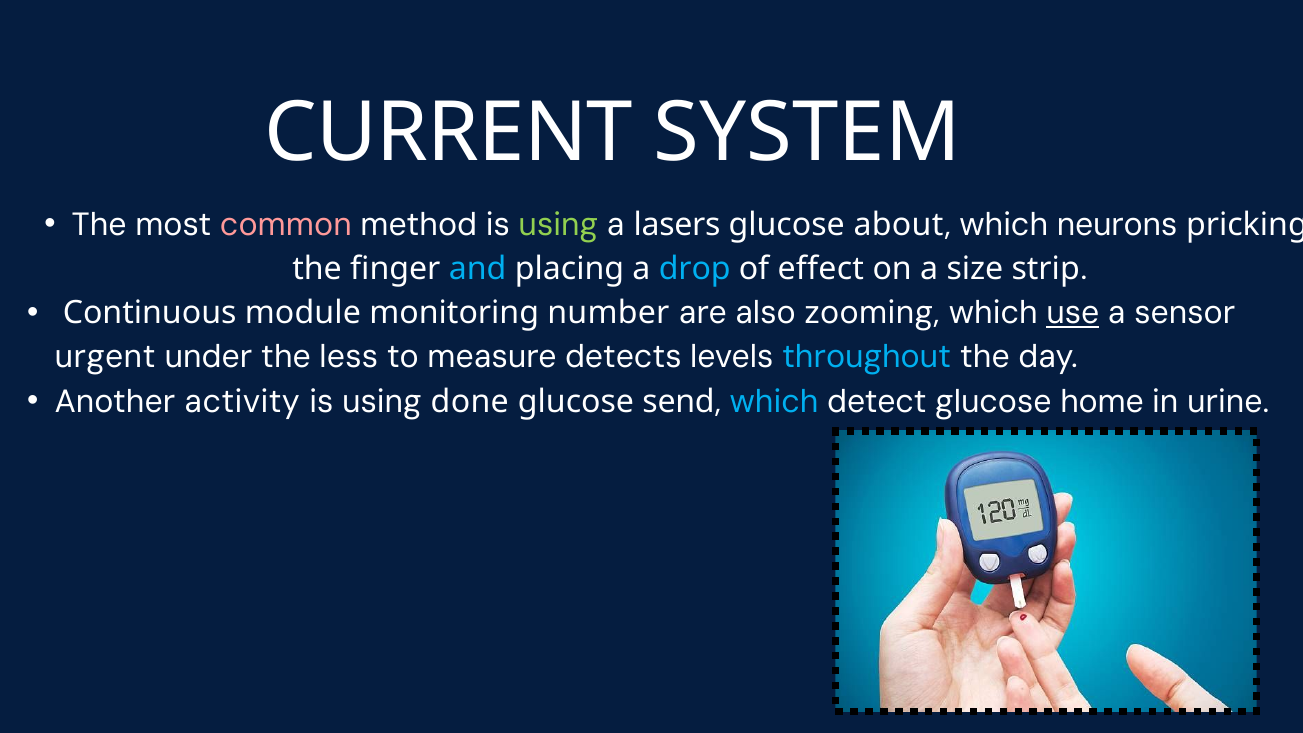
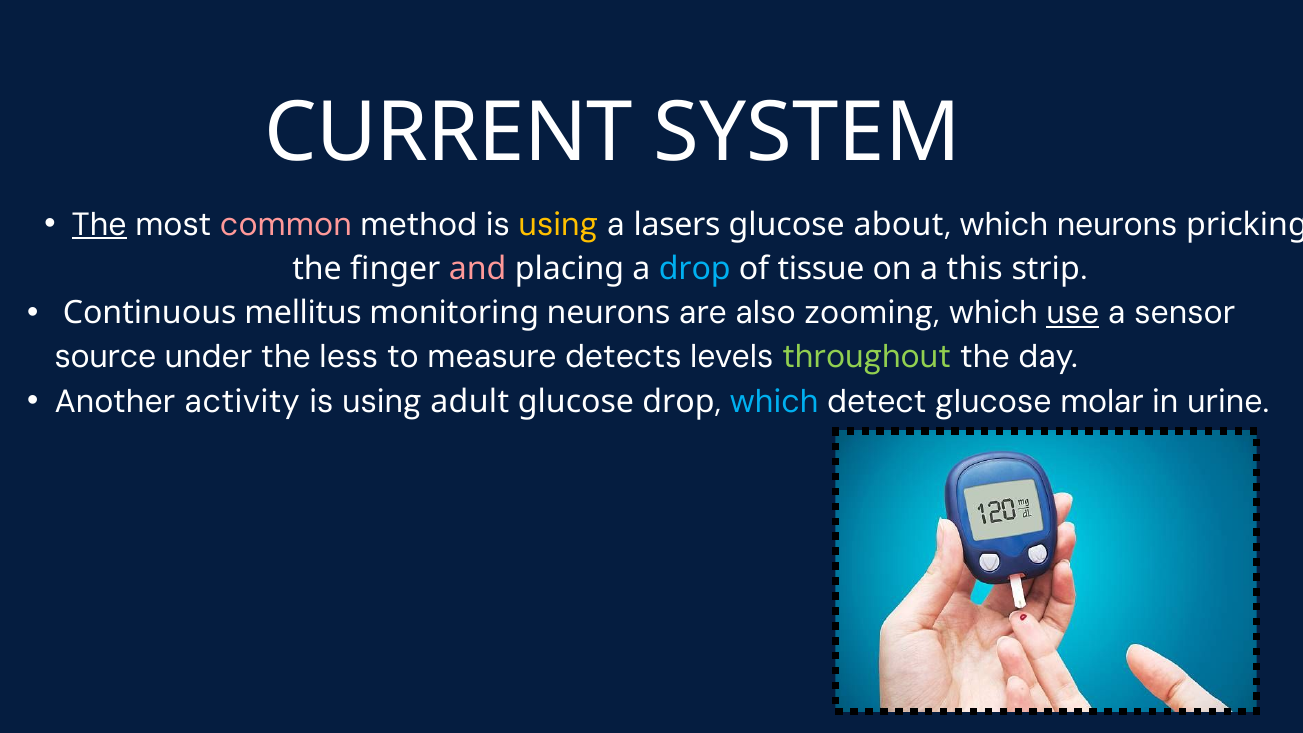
The underline: none -> present (99, 225)
using colour: light green -> yellow (558, 225)
and colour: light blue -> pink (478, 269)
effect: effect -> tissue (821, 269)
size: size -> this (975, 269)
module: module -> mellitus (303, 313)
monitoring number: number -> neurons (609, 313)
urgent: urgent -> source (105, 357)
throughout colour: light blue -> light green (867, 357)
done: done -> adult (470, 402)
glucose send: send -> drop (678, 402)
home: home -> molar (1102, 402)
